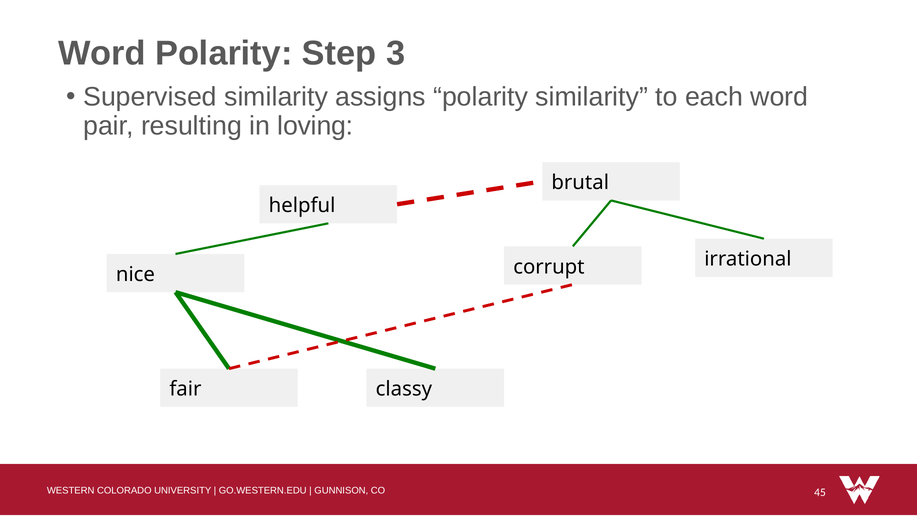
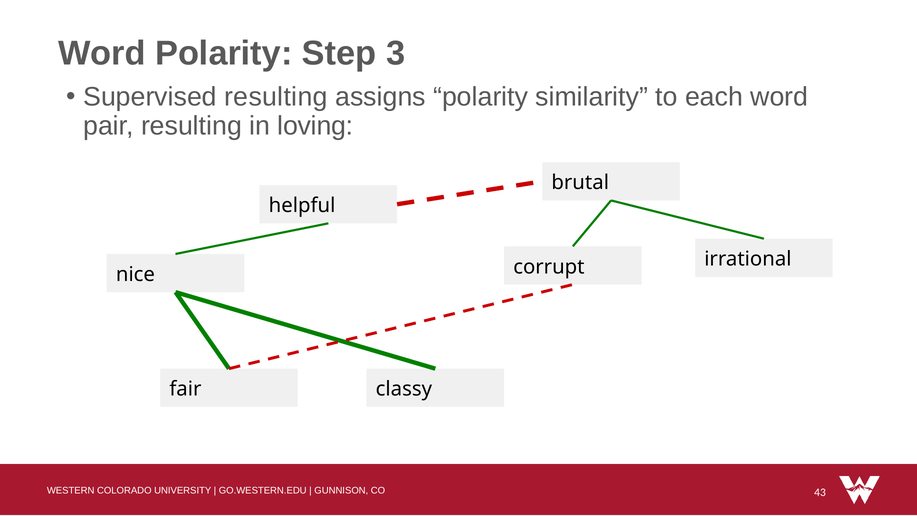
Supervised similarity: similarity -> resulting (276, 97)
45: 45 -> 43 (820, 492)
